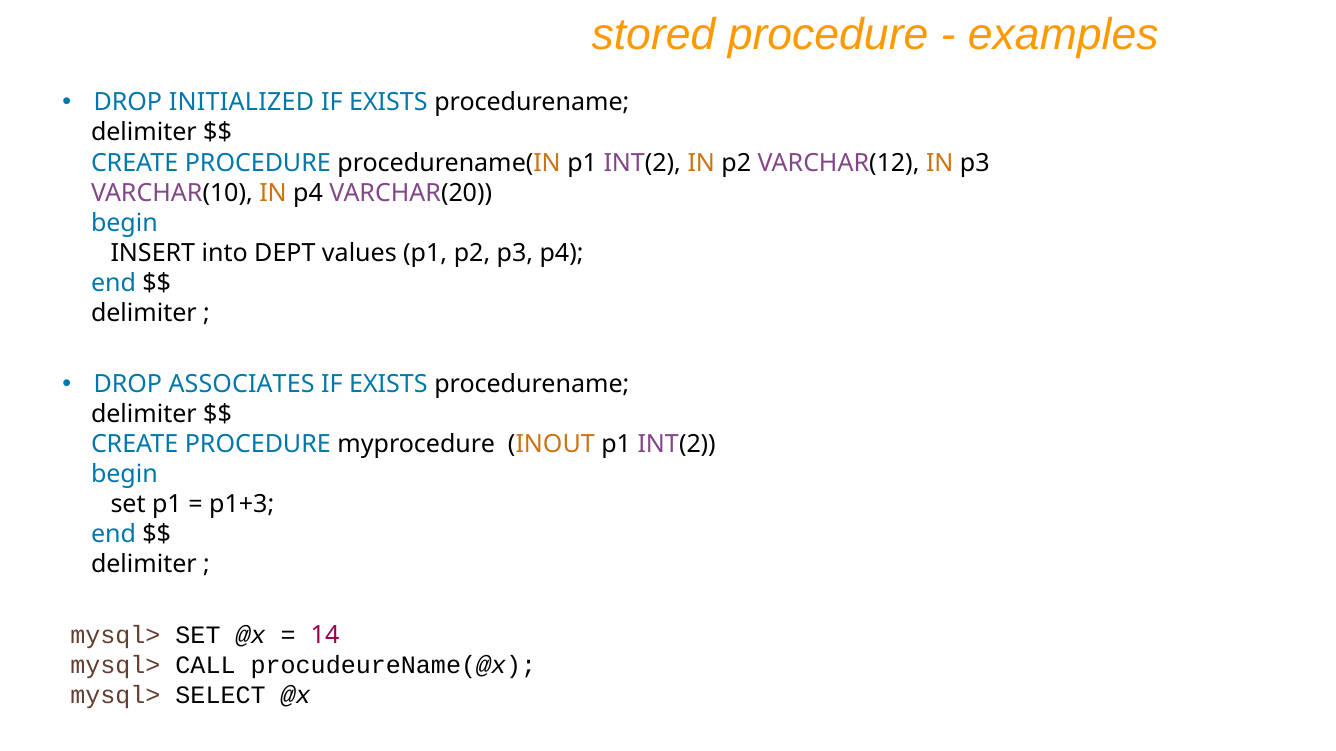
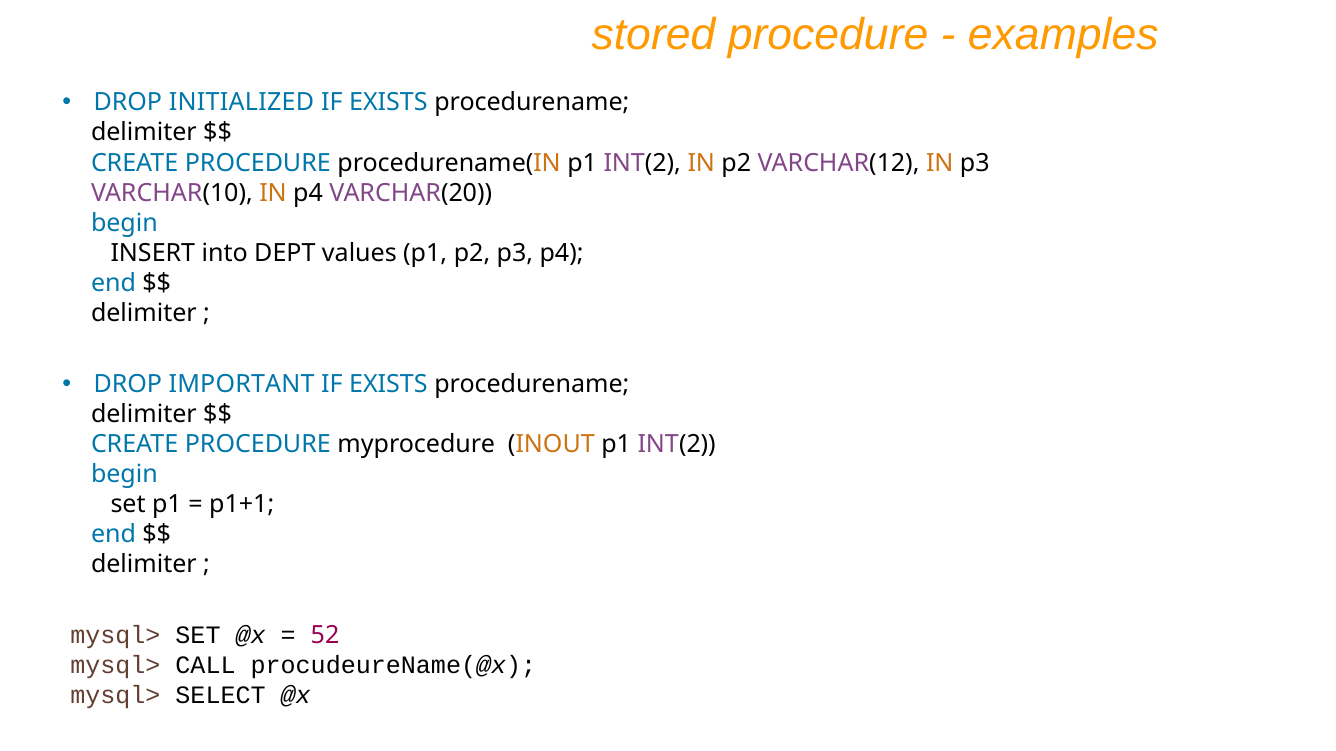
ASSOCIATES: ASSOCIATES -> IMPORTANT (242, 385)
p1+3: p1+3 -> p1+1 (242, 505)
14: 14 -> 52 (325, 636)
